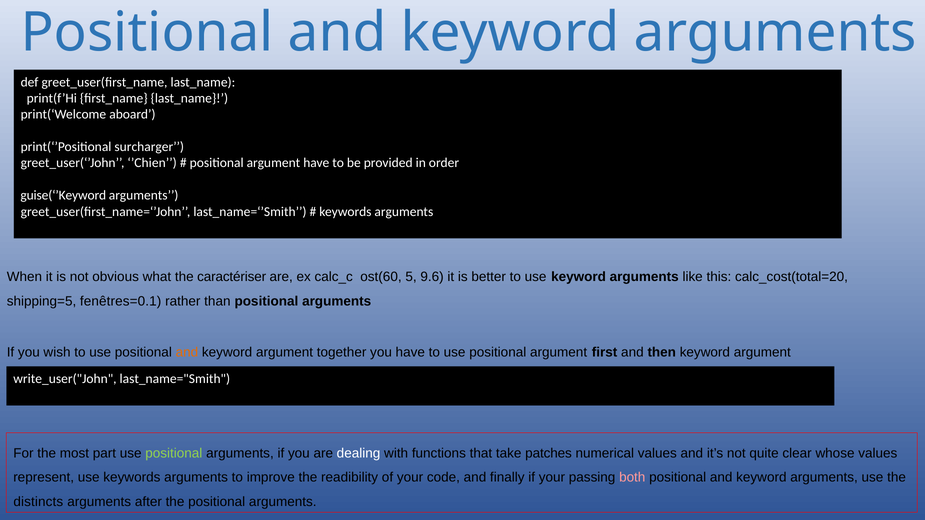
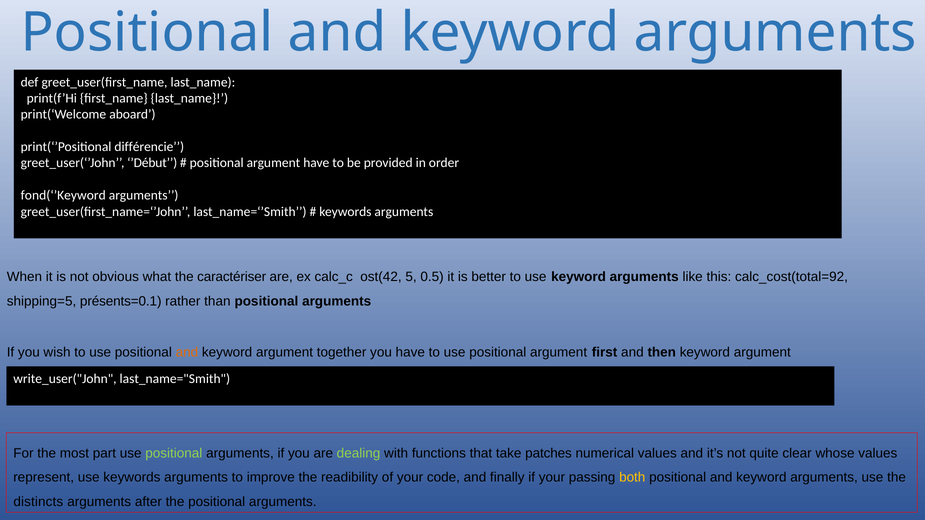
surcharger: surcharger -> différencie (149, 147)
’Chien: ’Chien -> ’Début (152, 163)
guise(‘’Keyword: guise(‘’Keyword -> fond(‘’Keyword (63, 196)
ost(60: ost(60 -> ost(42 (381, 277)
9.6: 9.6 -> 0.5 (432, 277)
calc_cost(total=20: calc_cost(total=20 -> calc_cost(total=92 (792, 277)
fenêtres=0.1: fenêtres=0.1 -> présents=0.1 (121, 301)
dealing colour: white -> light green (359, 453)
both colour: pink -> yellow (632, 478)
